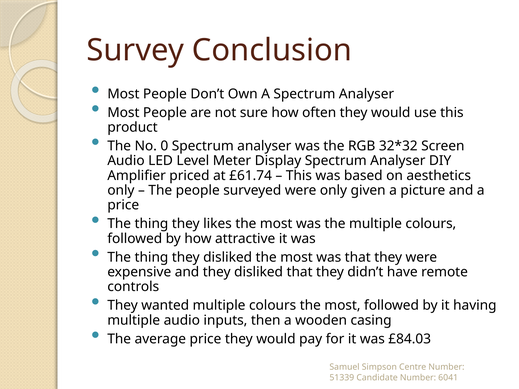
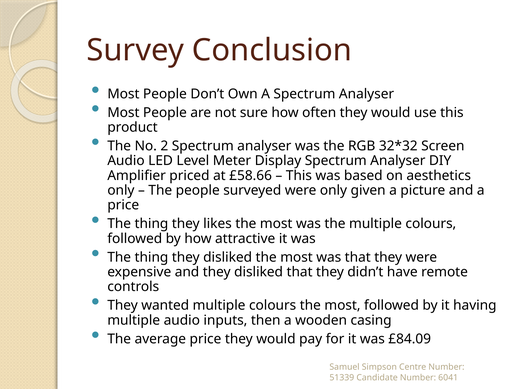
0: 0 -> 2 (164, 146)
£61.74: £61.74 -> £58.66 (251, 176)
£84.03: £84.03 -> £84.09 (410, 339)
